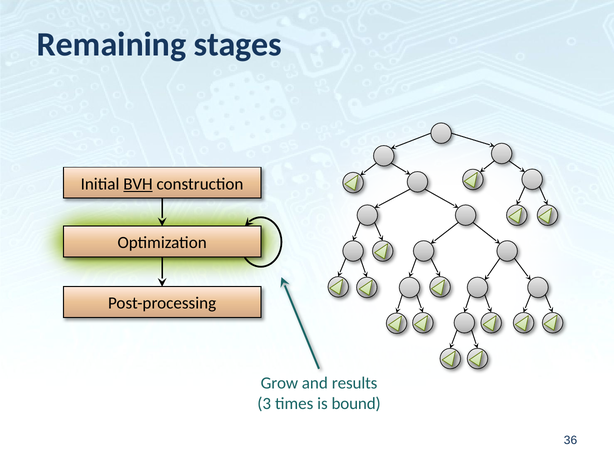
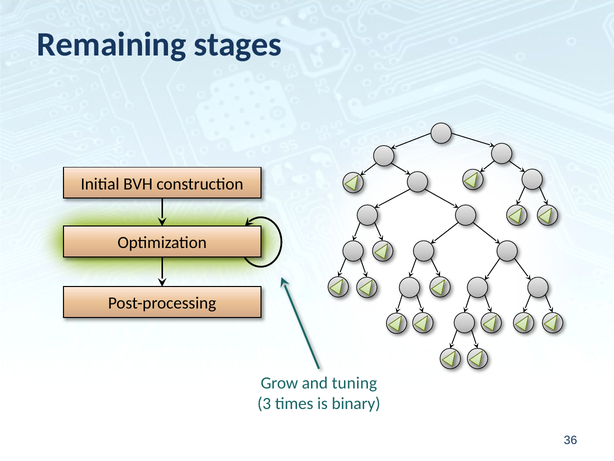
BVH underline: present -> none (138, 184)
results: results -> tuning (355, 383)
bound: bound -> binary (356, 403)
